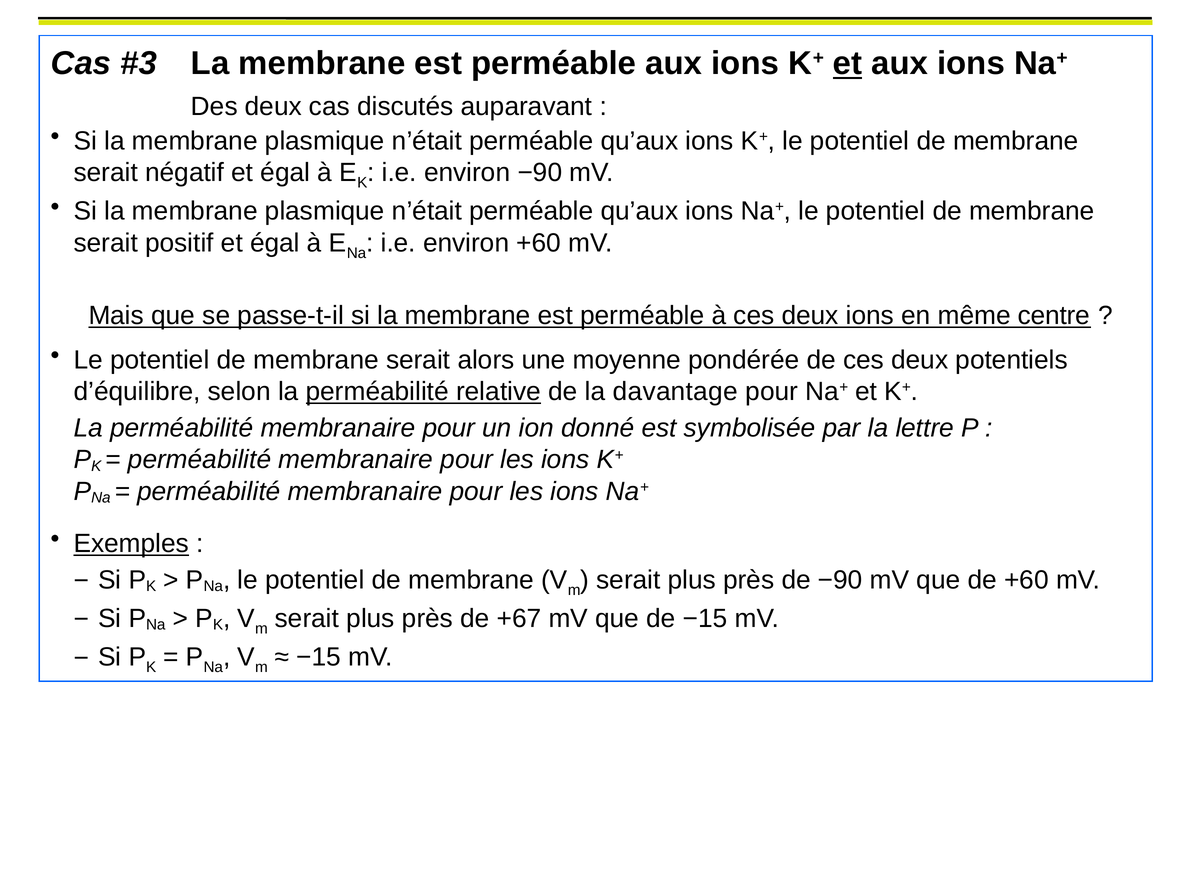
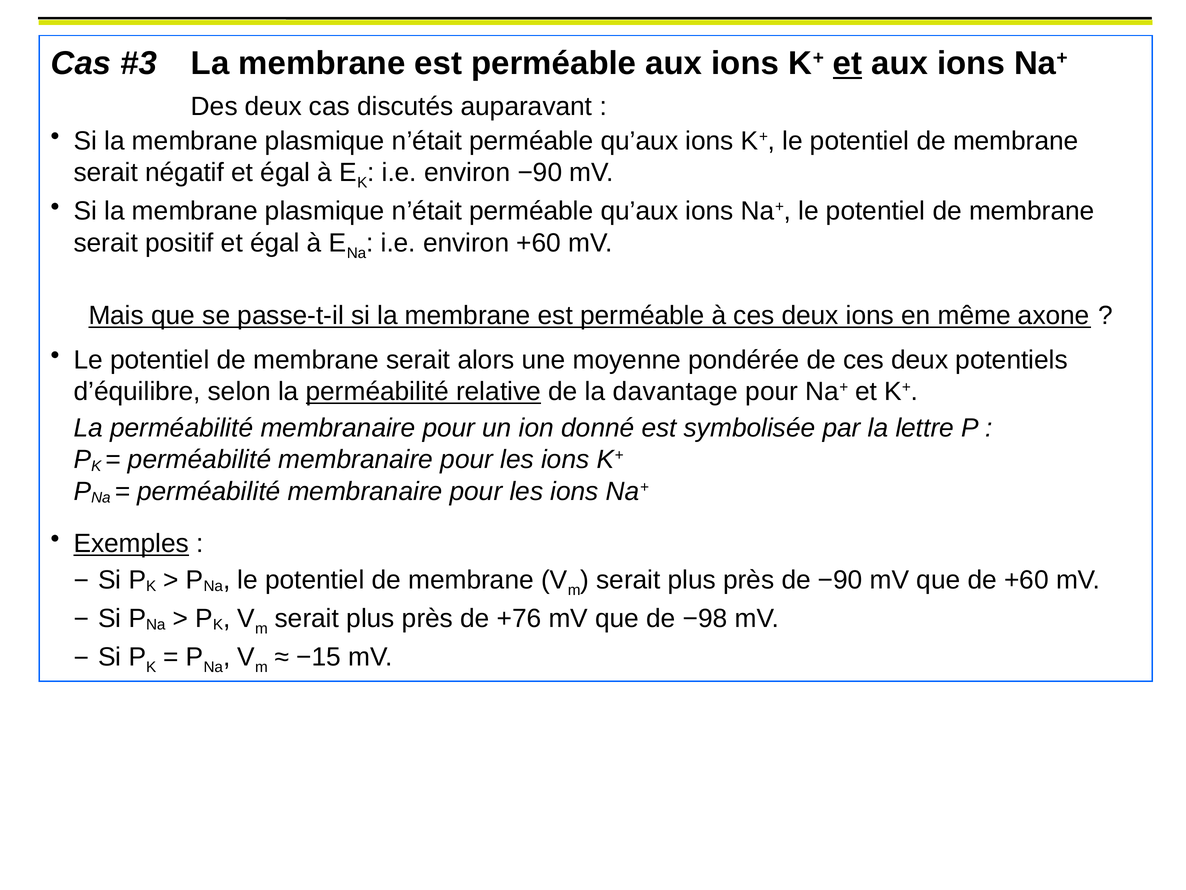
centre: centre -> axone (1054, 315)
+67: +67 -> +76 (519, 618)
de −15: −15 -> −98 (705, 618)
